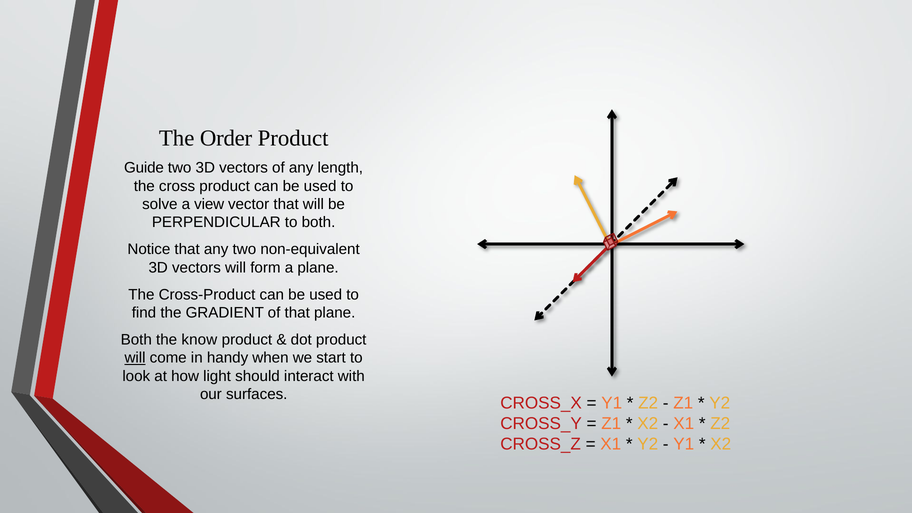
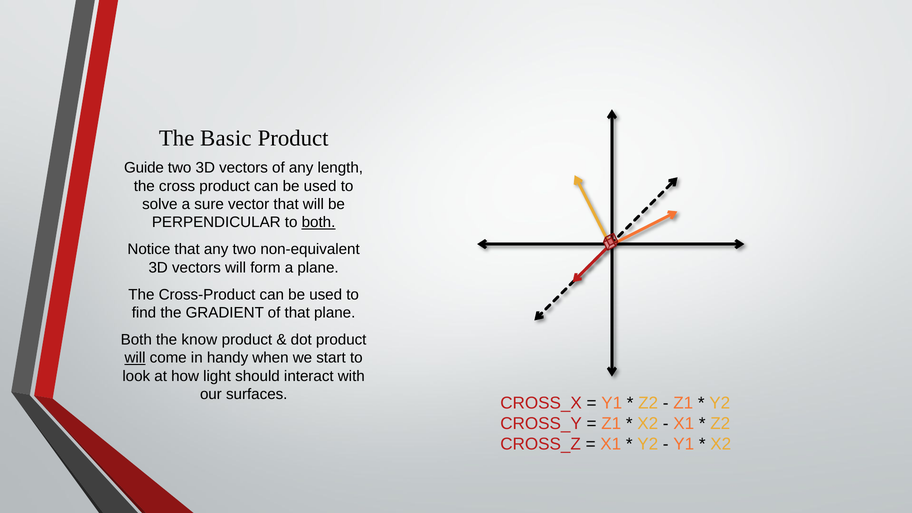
Order: Order -> Basic (226, 138)
view: view -> sure (209, 204)
both underline: none -> present (319, 222)
